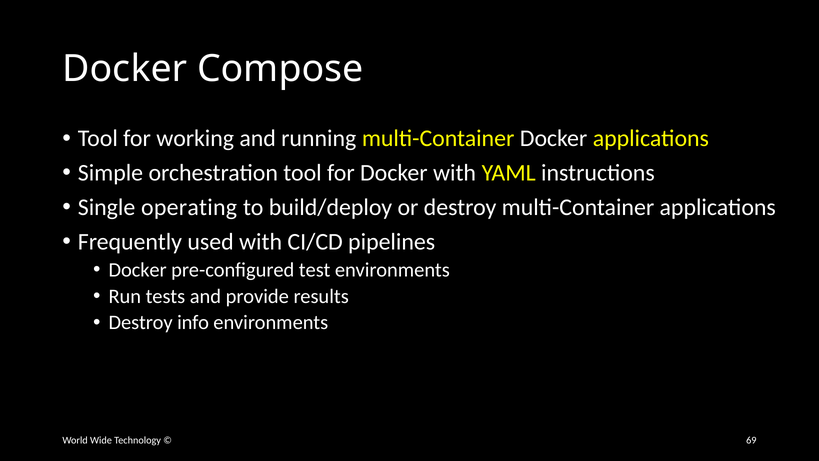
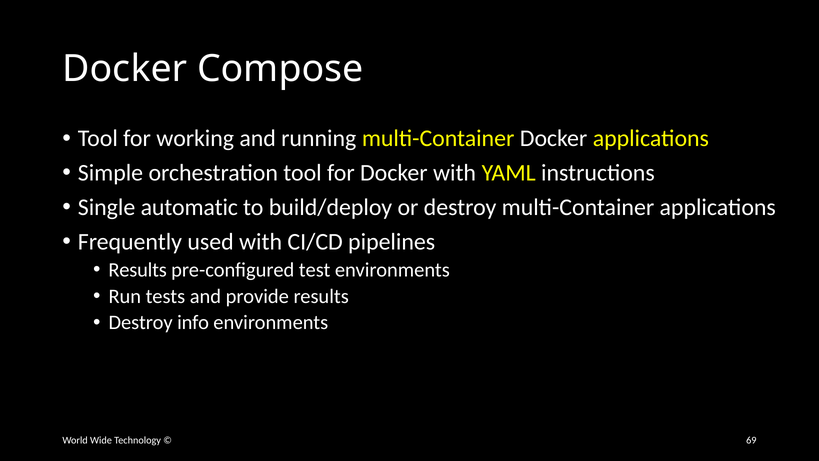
operating: operating -> automatic (189, 207)
Docker: Docker -> Results (138, 270)
